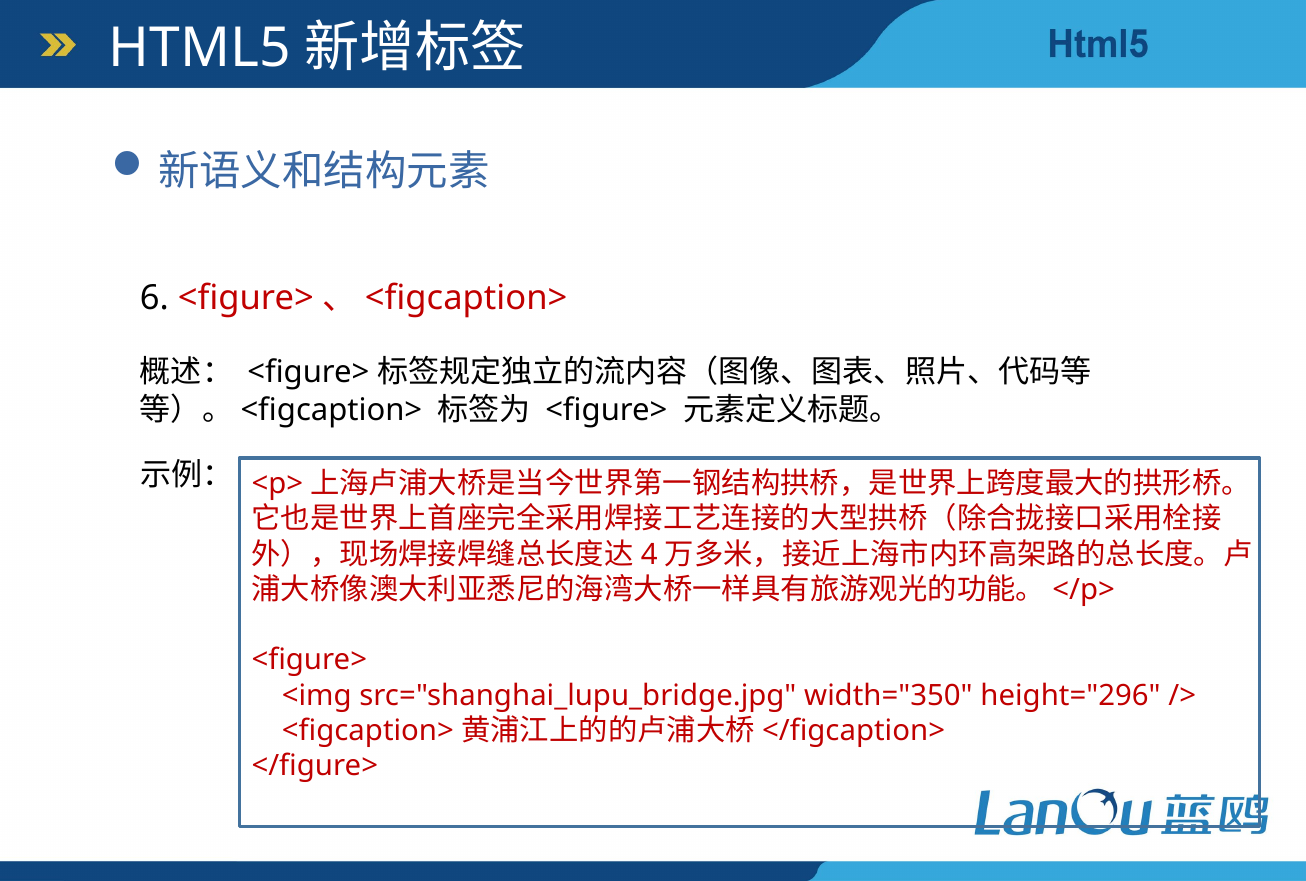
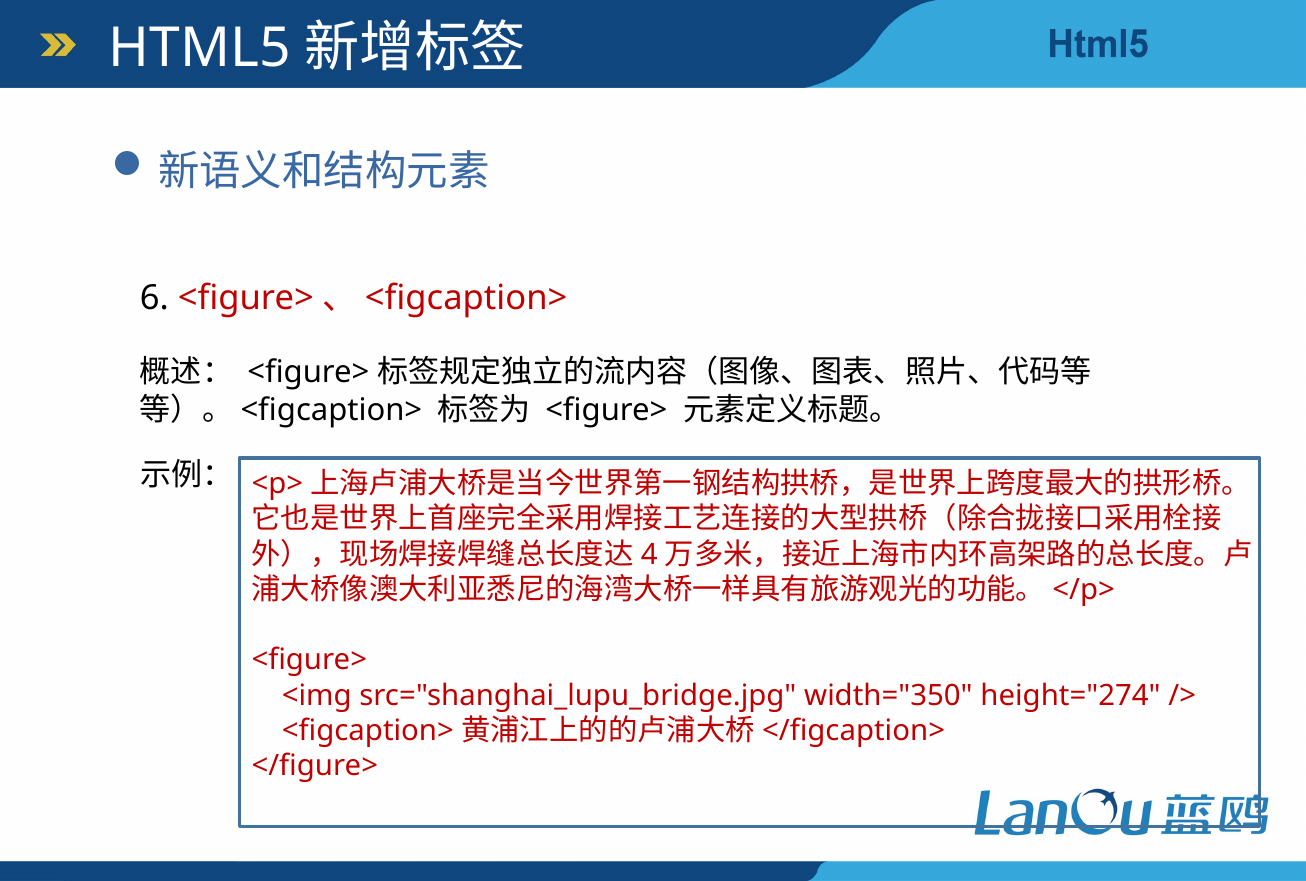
height="296: height="296 -> height="274 (1071, 695)
